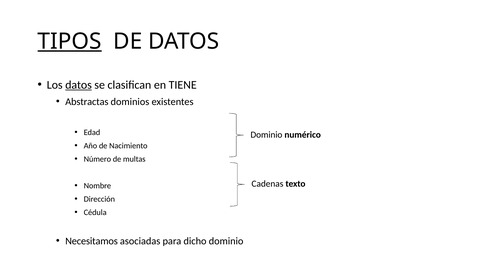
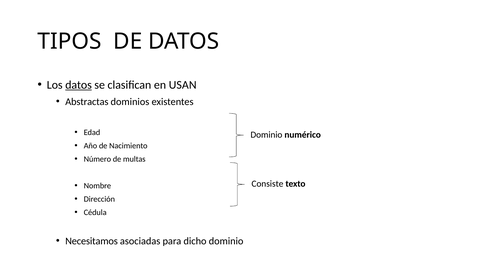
TIPOS underline: present -> none (70, 41)
TIENE: TIENE -> USAN (183, 85)
Cadenas: Cadenas -> Consiste (267, 184)
